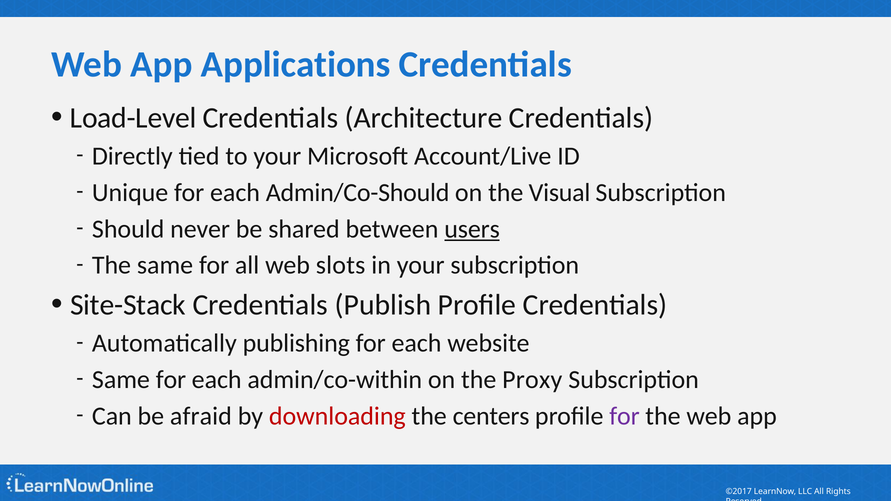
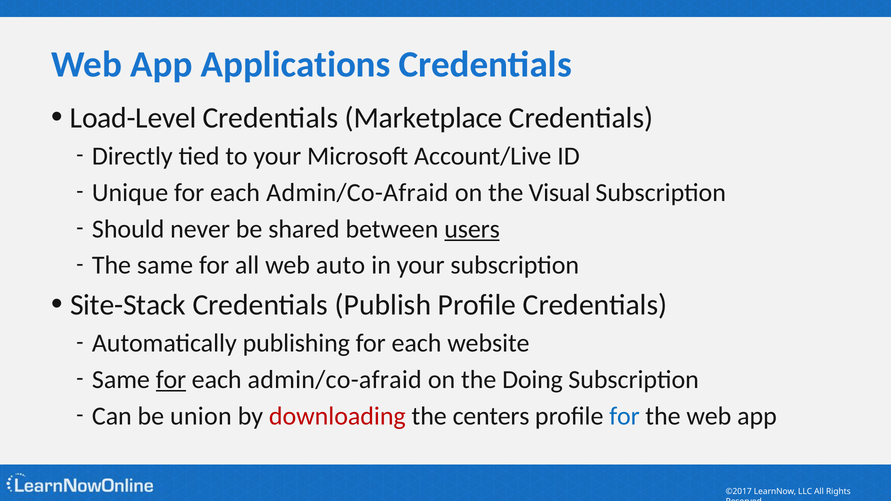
Architecture: Architecture -> Marketplace (424, 118)
Unique for each Admin/Co-Should: Admin/Co-Should -> Admin/Co-Afraid (357, 193)
slots: slots -> auto (341, 266)
for underline: none -> present (171, 380)
admin/co-within: admin/co-within -> admin/co-afraid (335, 380)
Proxy: Proxy -> Doing (532, 380)
afraid: afraid -> union (201, 416)
for colour: purple -> blue (625, 416)
